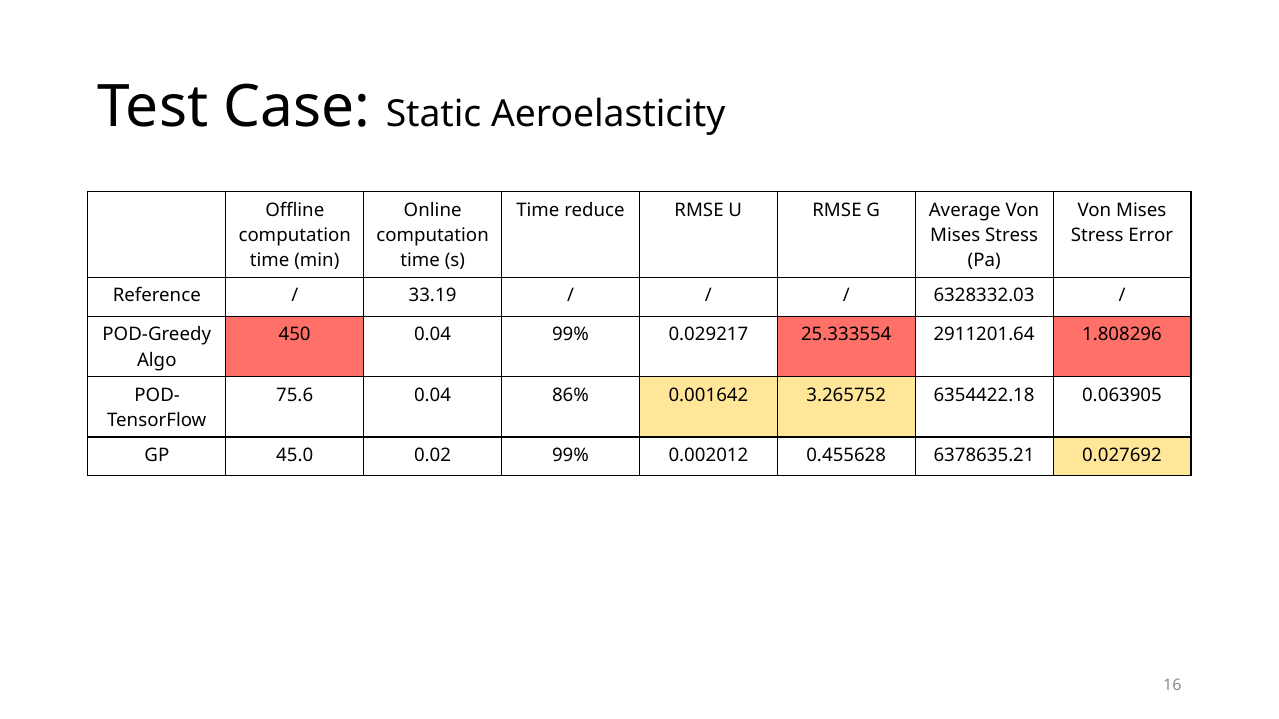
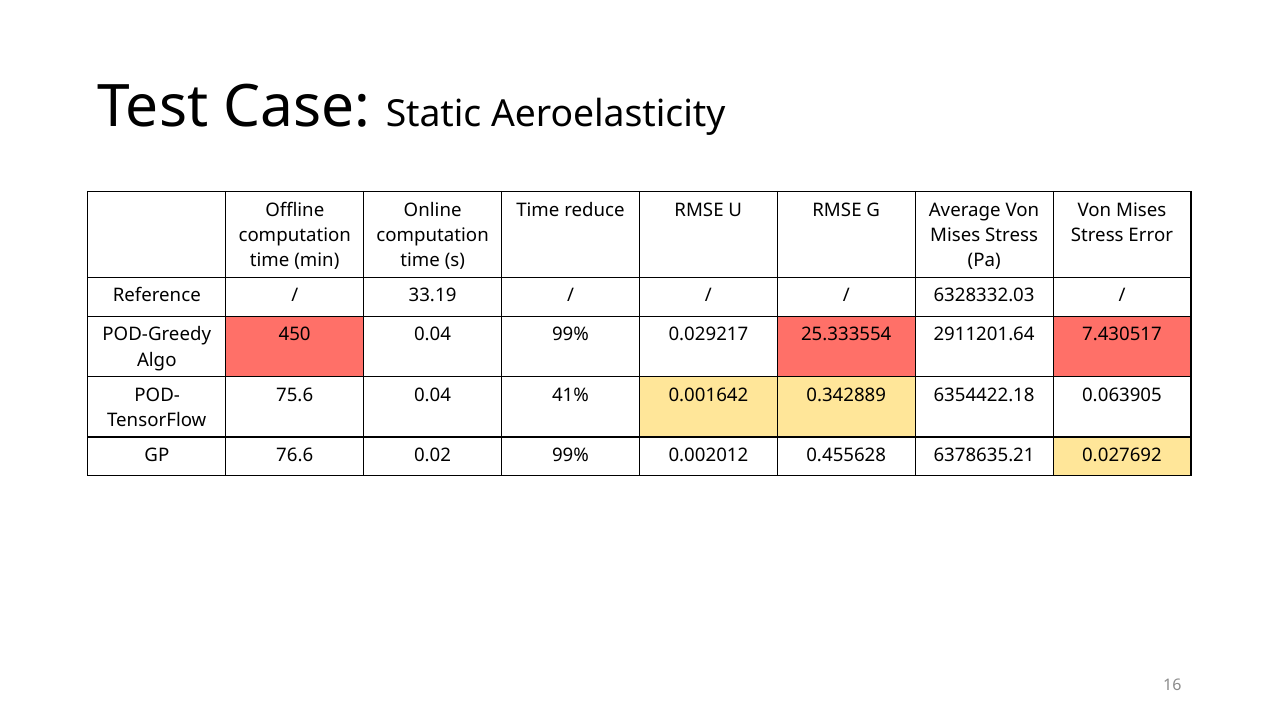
1.808296: 1.808296 -> 7.430517 (1122, 335)
86%: 86% -> 41% (570, 395)
3.265752: 3.265752 -> 0.342889 (846, 395)
45.0: 45.0 -> 76.6 (295, 456)
